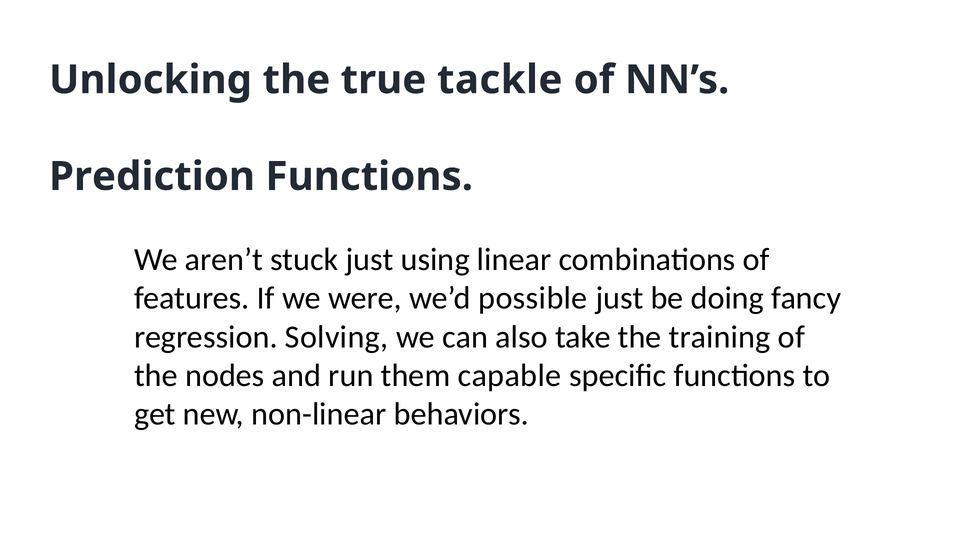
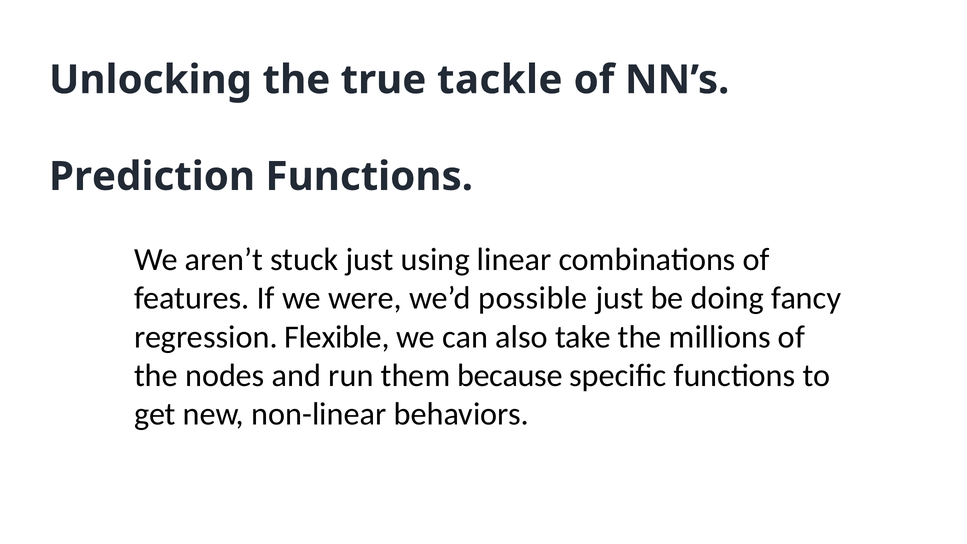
Solving: Solving -> Flexible (337, 337)
training: training -> millions (720, 337)
capable: capable -> because (510, 376)
